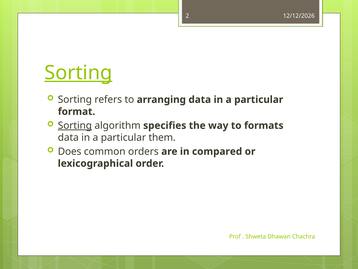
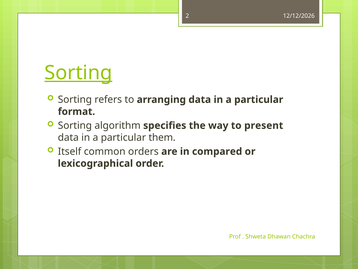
Sorting underline: present -> none (75, 125)
formats: formats -> present (264, 125)
Does: Does -> Itself (70, 151)
